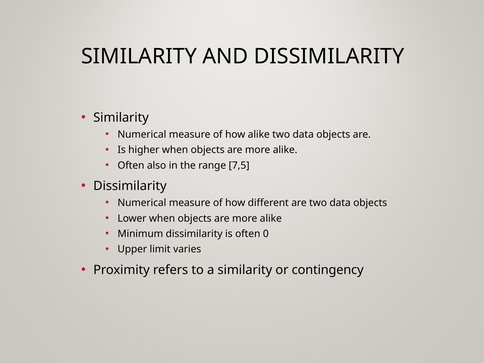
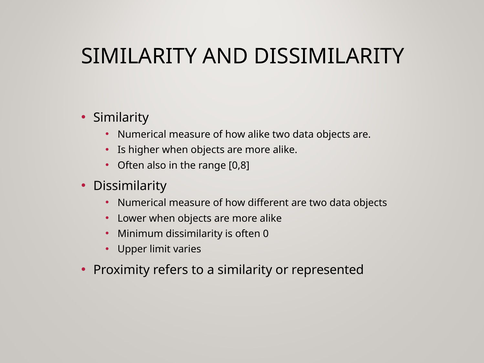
7,5: 7,5 -> 0,8 (239, 165)
contingency: contingency -> represented (328, 270)
